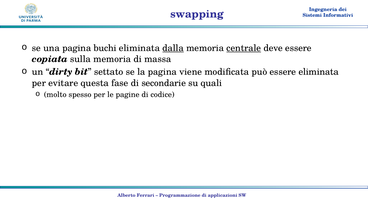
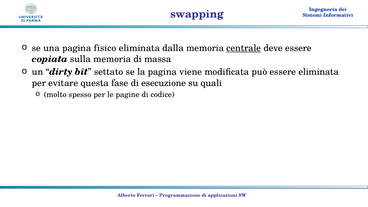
buchi: buchi -> fisico (105, 48)
dalla underline: present -> none (173, 48)
secondarie: secondarie -> esecuzione (164, 83)
